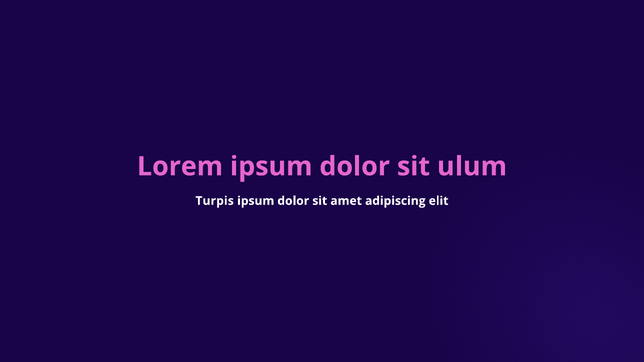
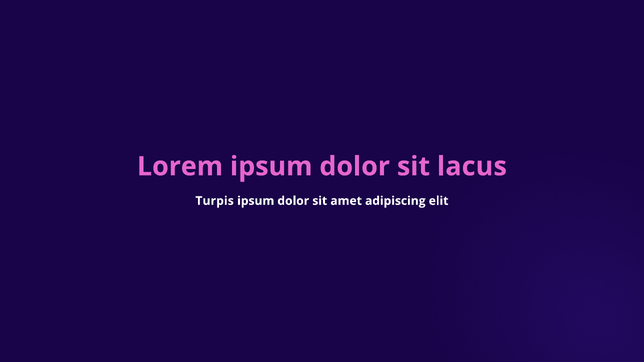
ulum: ulum -> lacus (472, 167)
